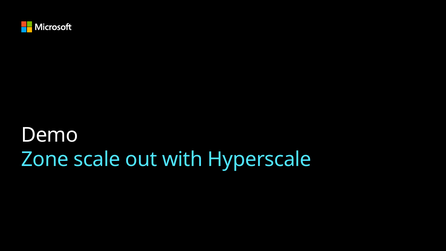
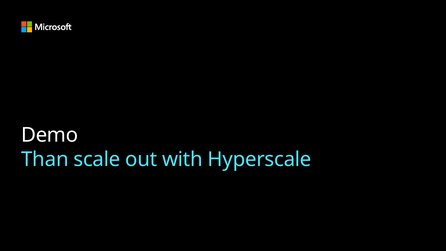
Zone: Zone -> Than (45, 160)
